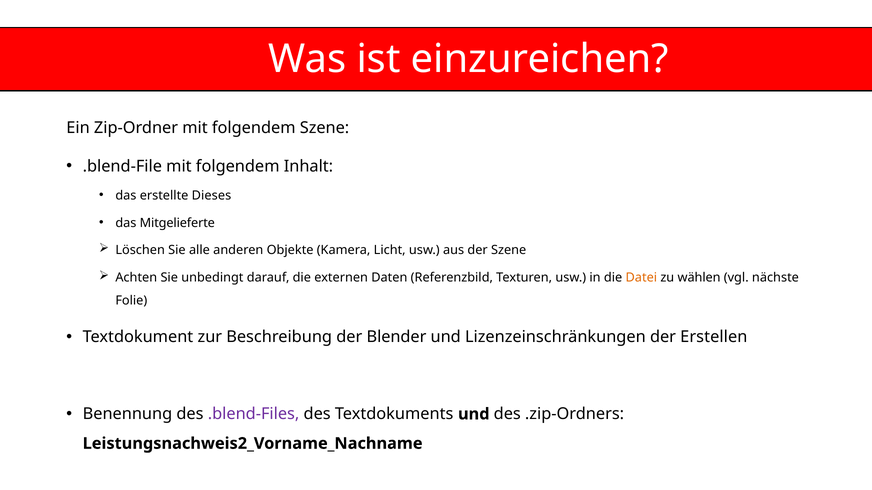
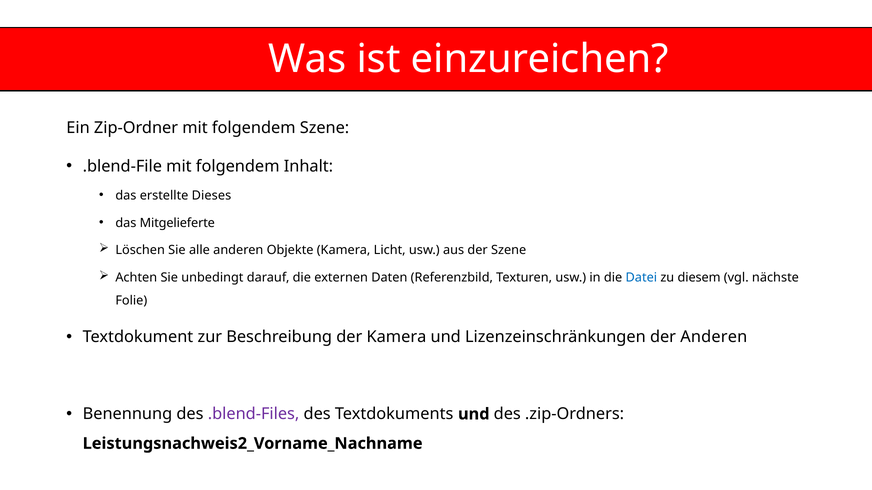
Datei colour: orange -> blue (641, 278)
wählen: wählen -> diesem (699, 278)
der Blender: Blender -> Kamera (396, 337)
der Erstellen: Erstellen -> Anderen (714, 337)
